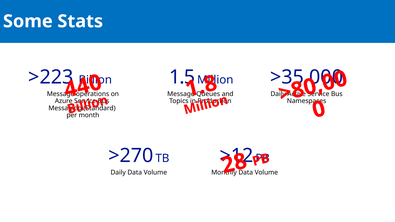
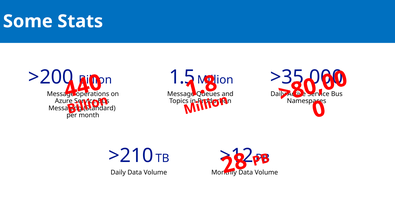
>223: >223 -> >200 (51, 77)
>270: >270 -> >210 (131, 156)
